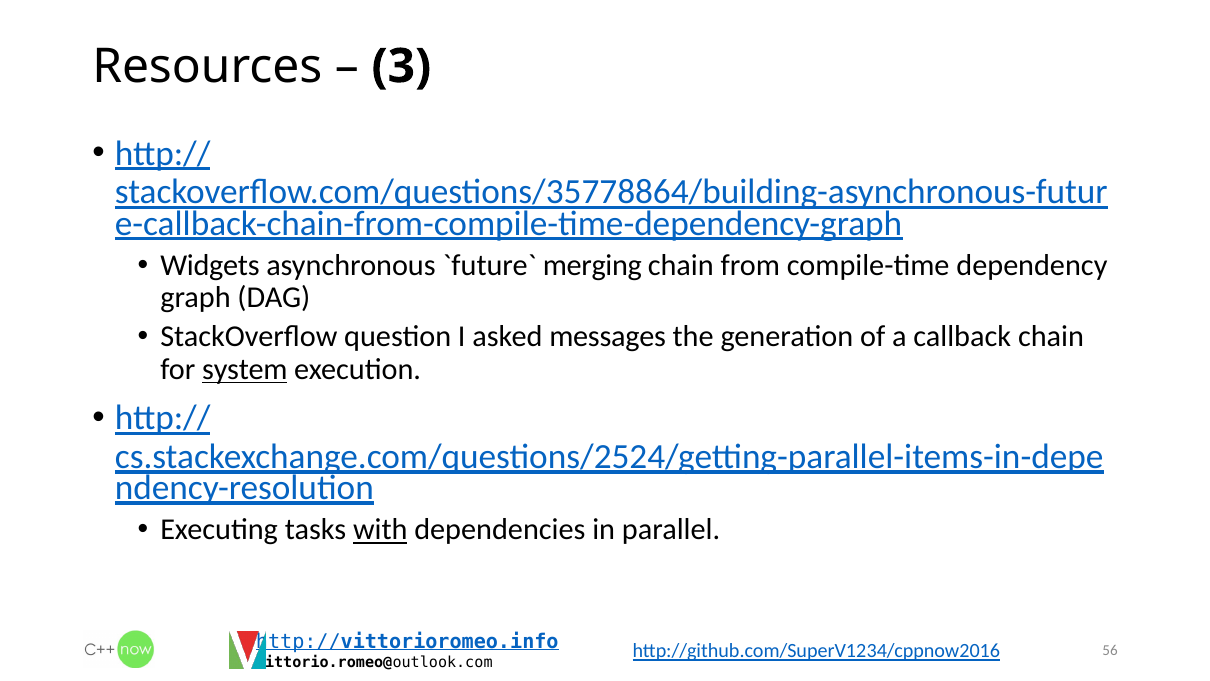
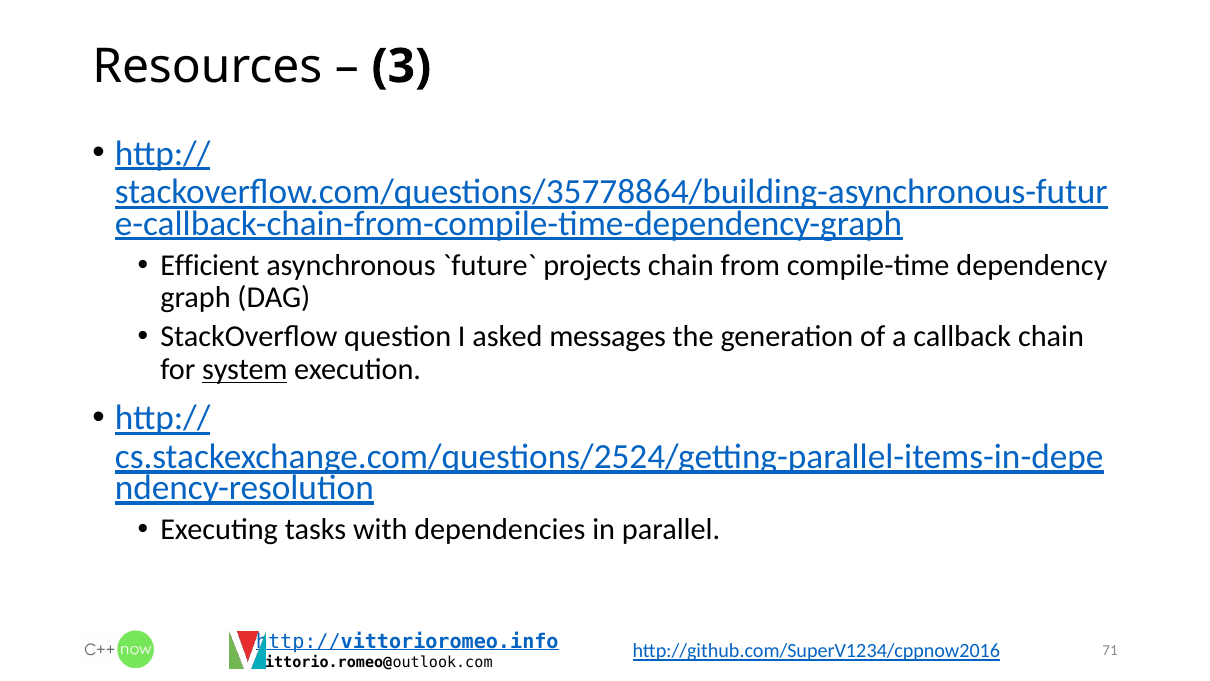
Widgets: Widgets -> Efficient (210, 265)
merging: merging -> projects (592, 265)
with underline: present -> none (380, 530)
56: 56 -> 71 (1110, 650)
